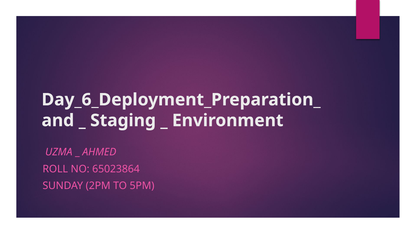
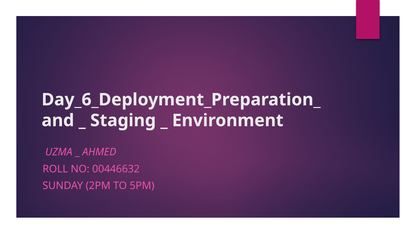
65023864: 65023864 -> 00446632 (116, 169)
